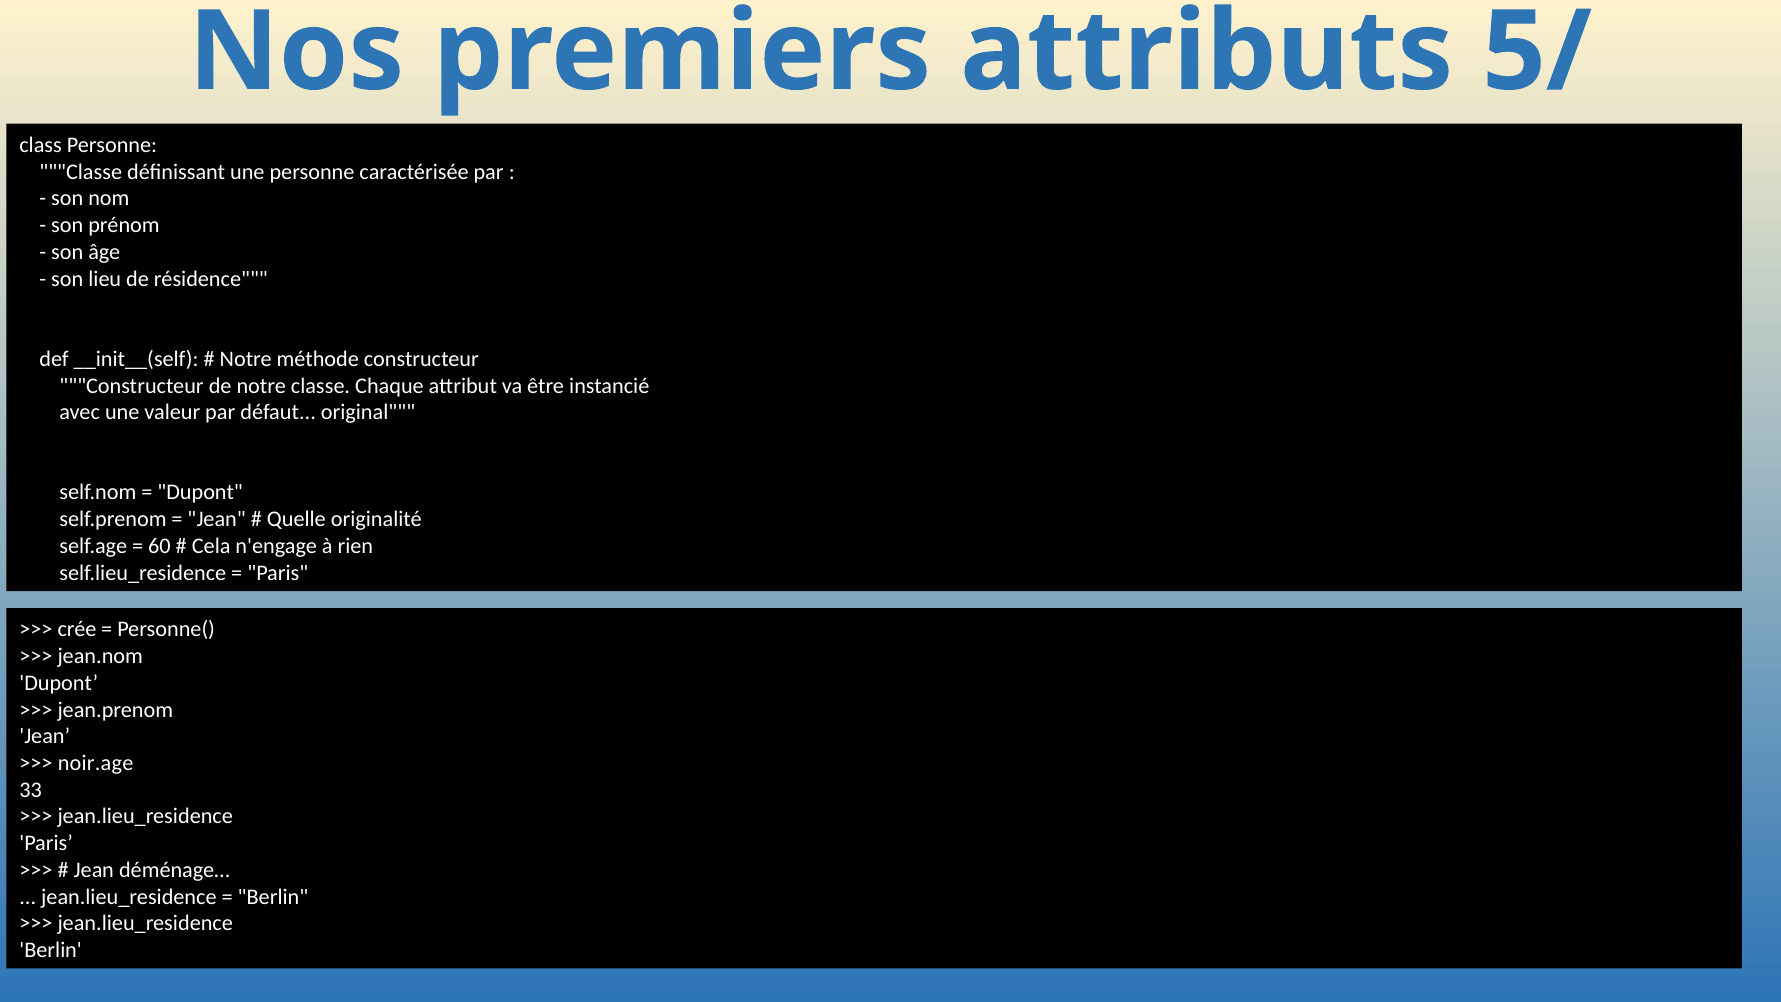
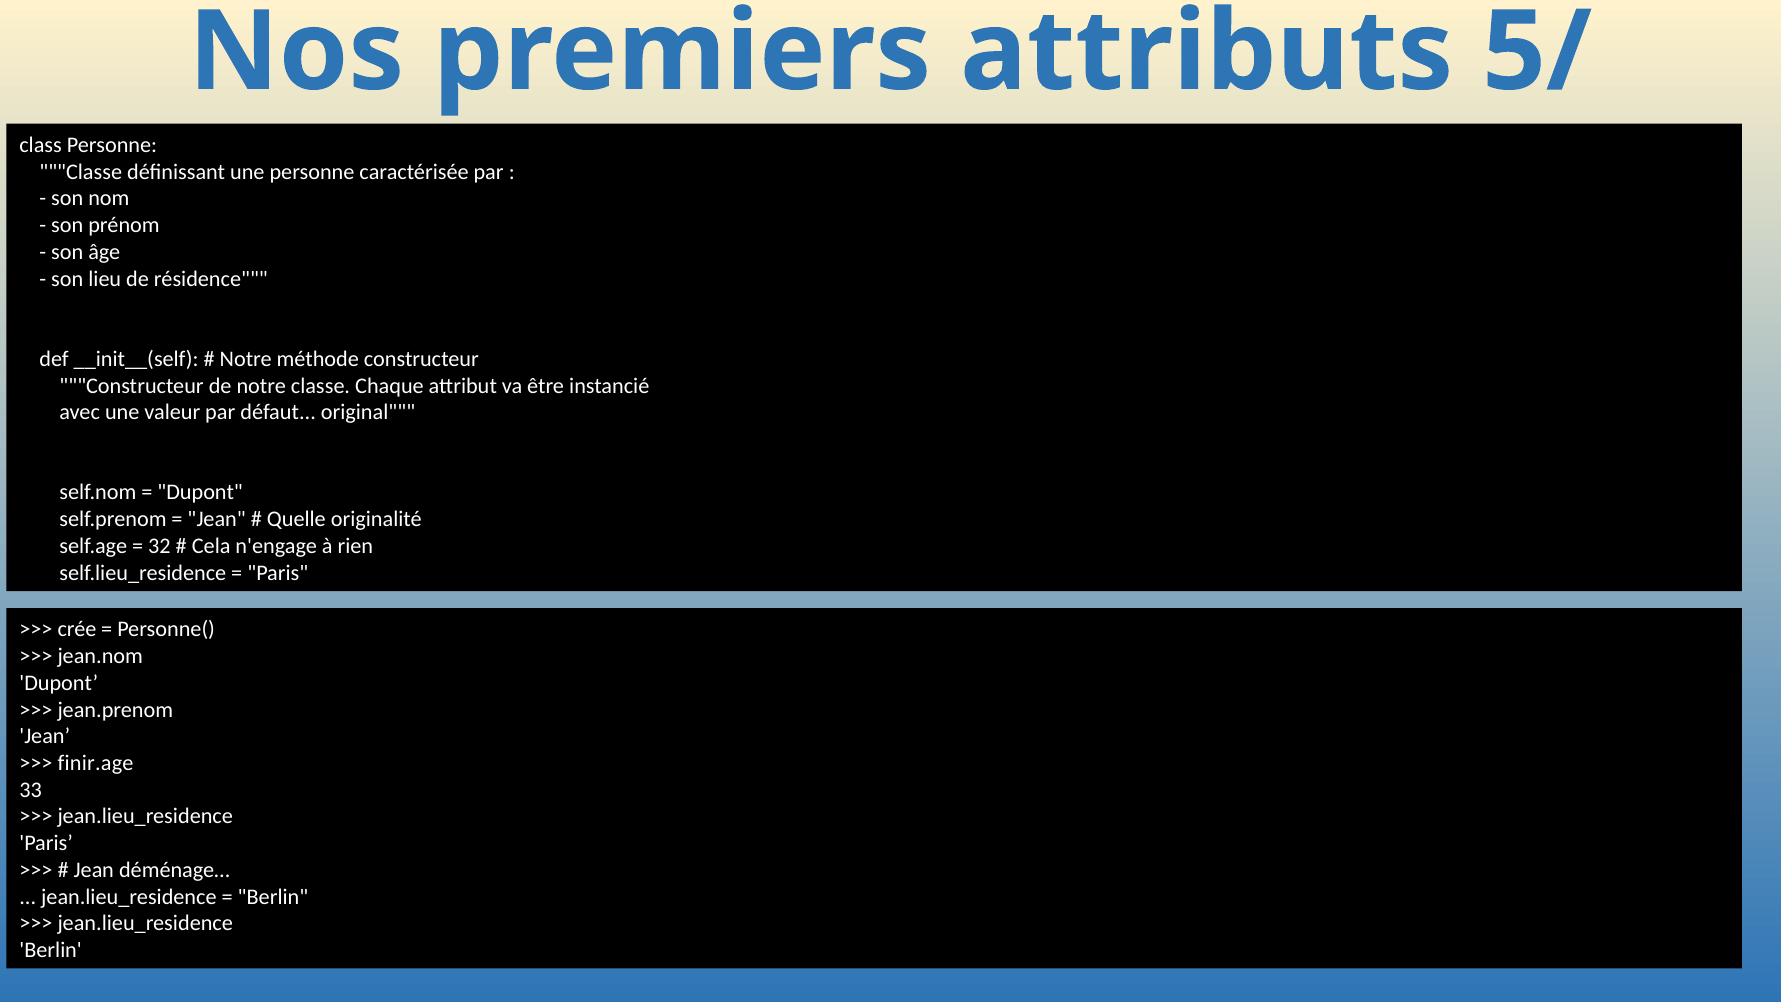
60: 60 -> 32 (159, 546)
noir.age: noir.age -> finir.age (96, 763)
